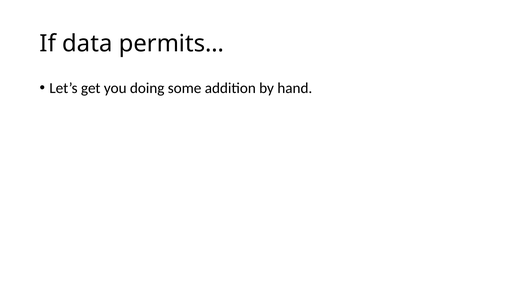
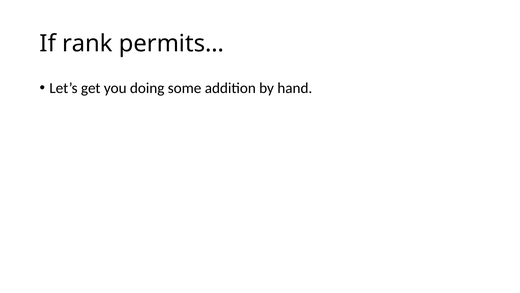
data: data -> rank (87, 44)
